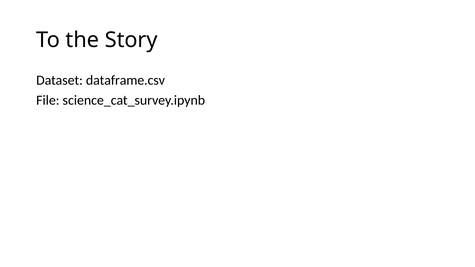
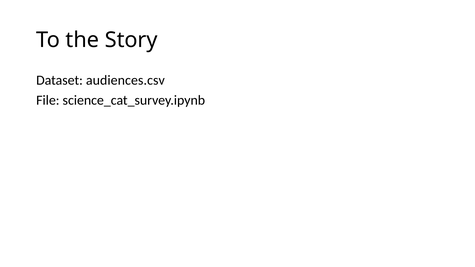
dataframe.csv: dataframe.csv -> audiences.csv (125, 80)
